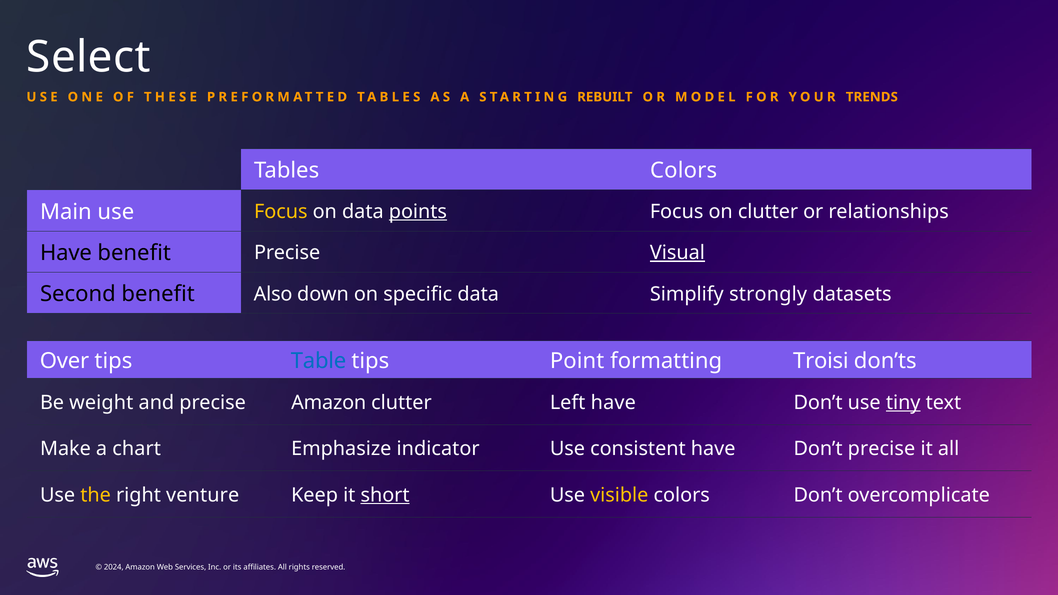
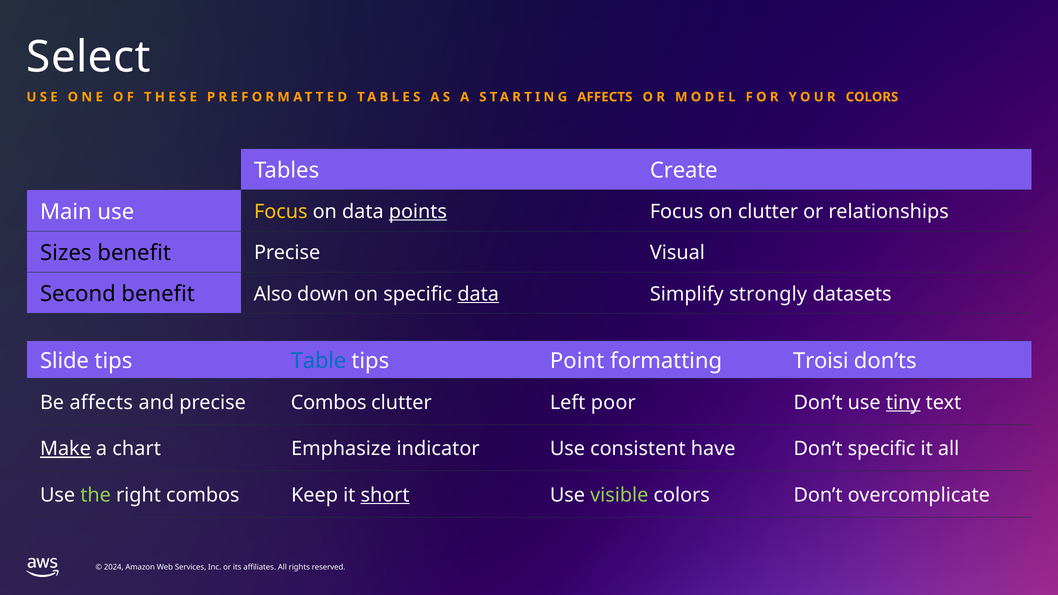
REBUILT: REBUILT -> AFFECTS (605, 97)
YOUR TRENDS: TRENDS -> COLORS (872, 97)
Tables Colors: Colors -> Create (684, 171)
Have: Have -> Sizes (66, 253)
Visual underline: present -> none (677, 253)
data underline: none -> present (478, 294)
Over: Over -> Slide (64, 361)
Be weight: weight -> affects (101, 403)
precise Amazon: Amazon -> Combos (329, 403)
Left have: have -> poor (613, 403)
Make underline: none -> present (65, 449)
Don’t precise: precise -> specific (882, 449)
the colour: yellow -> light green (96, 495)
right venture: venture -> combos (203, 495)
visible colour: yellow -> light green (619, 495)
